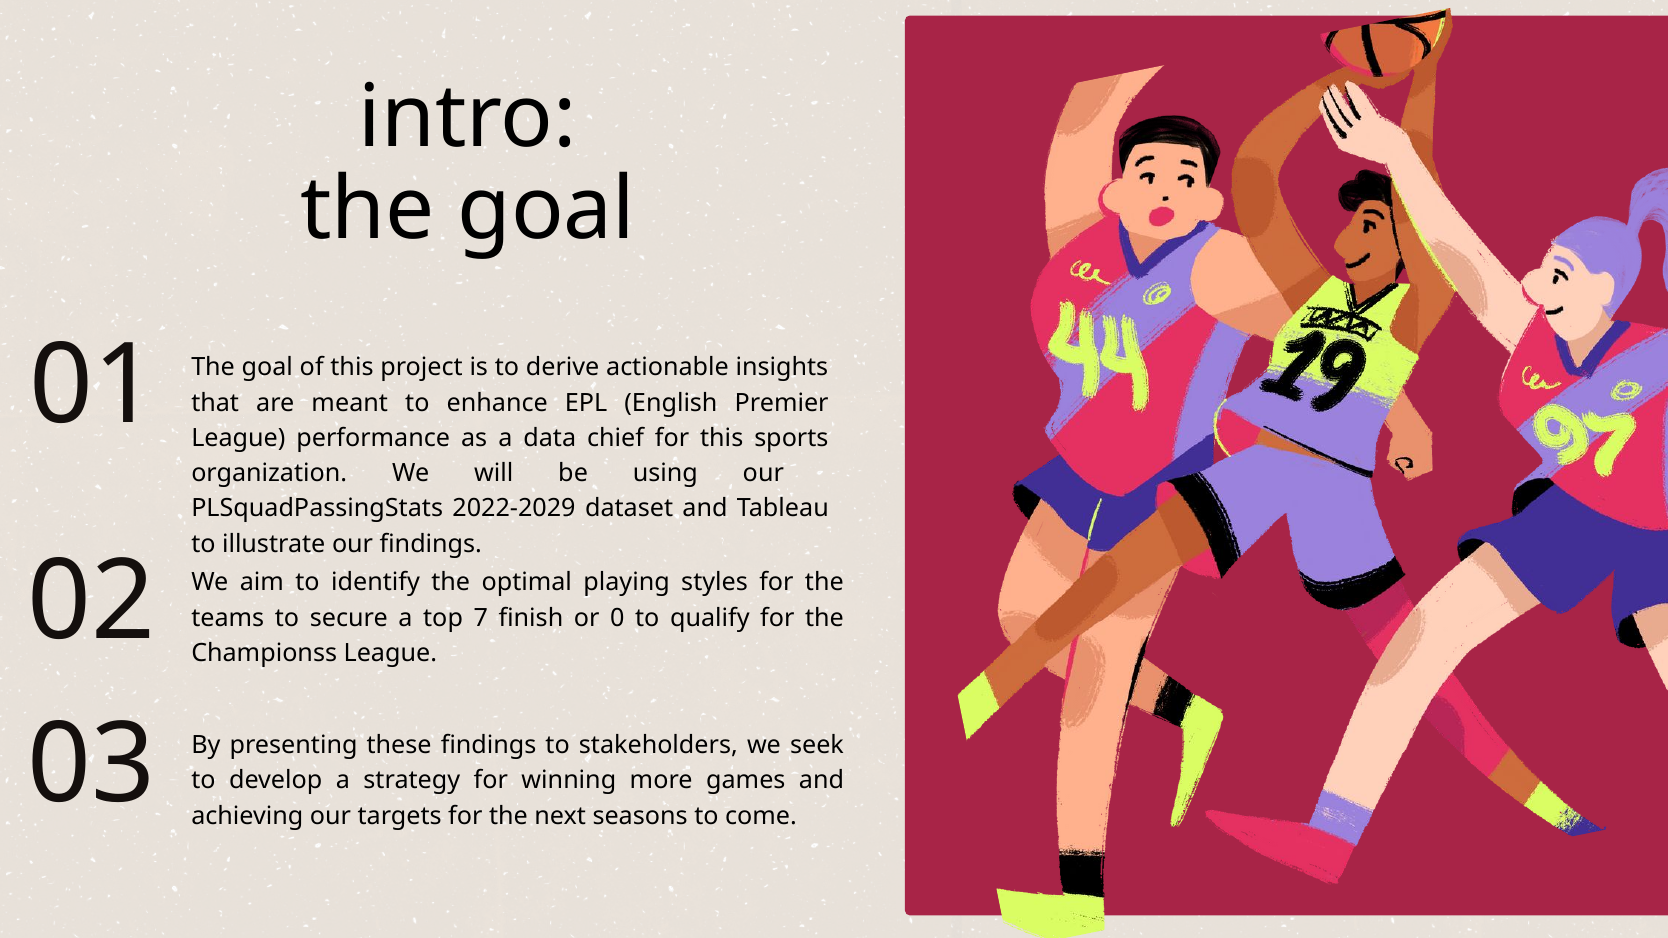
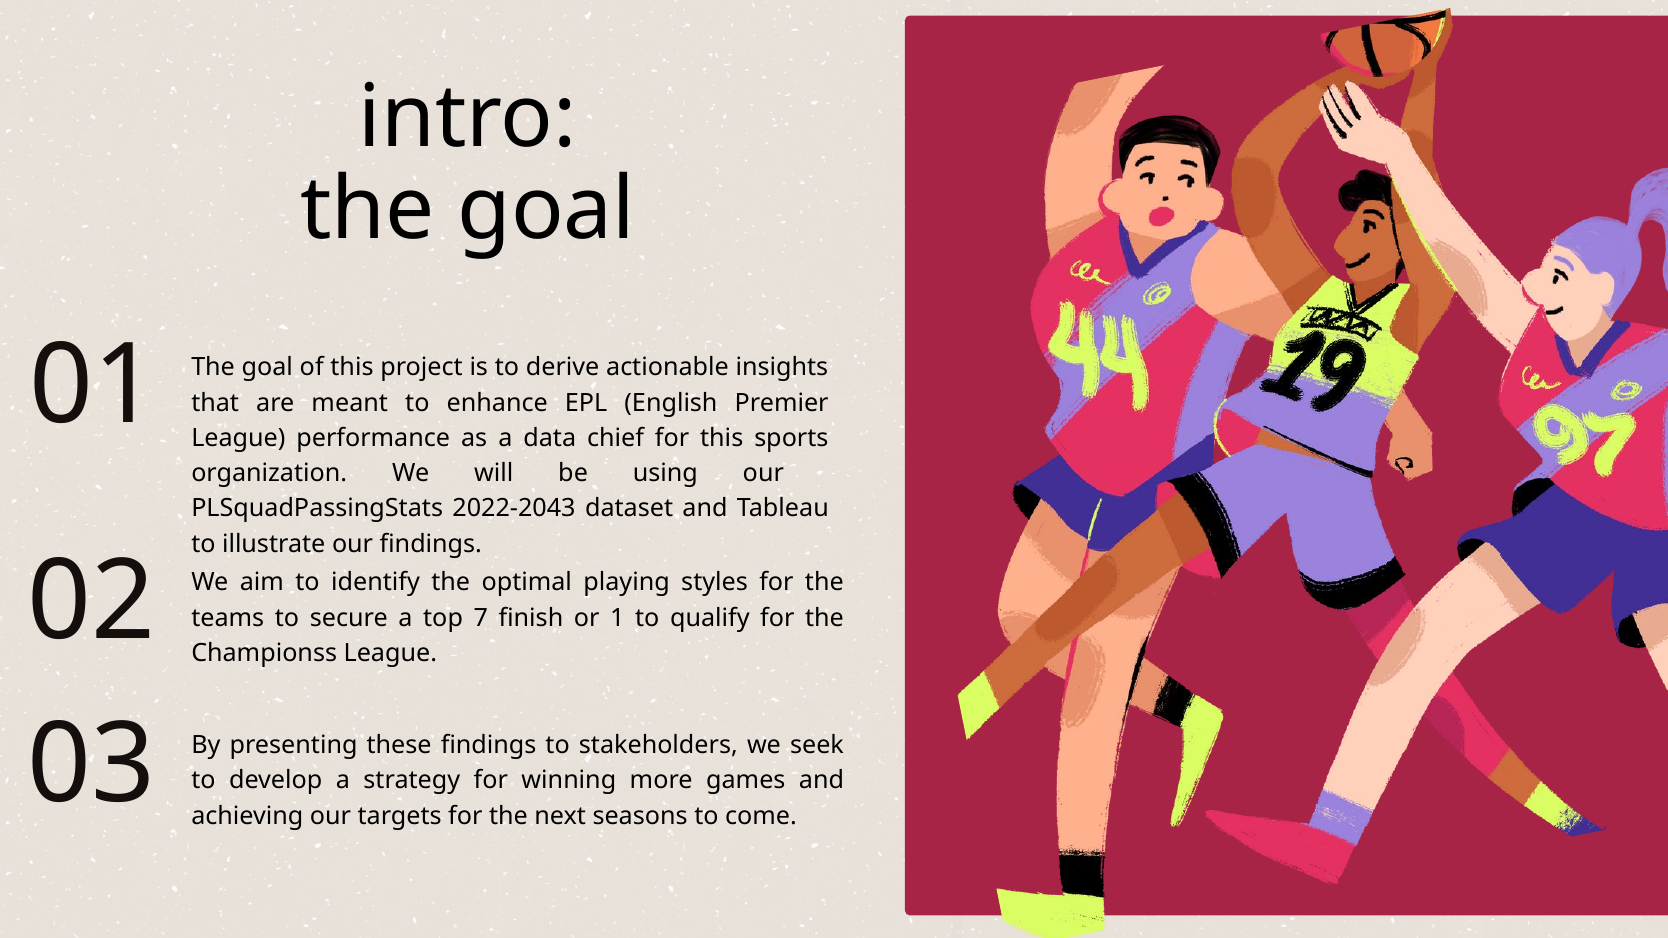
2022-2029: 2022-2029 -> 2022-2043 (514, 509)
0: 0 -> 1 (617, 618)
